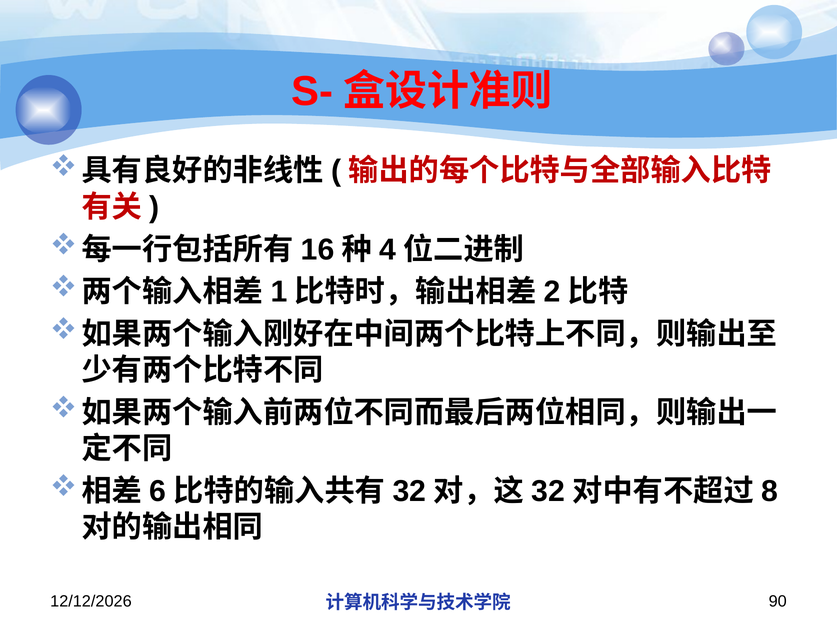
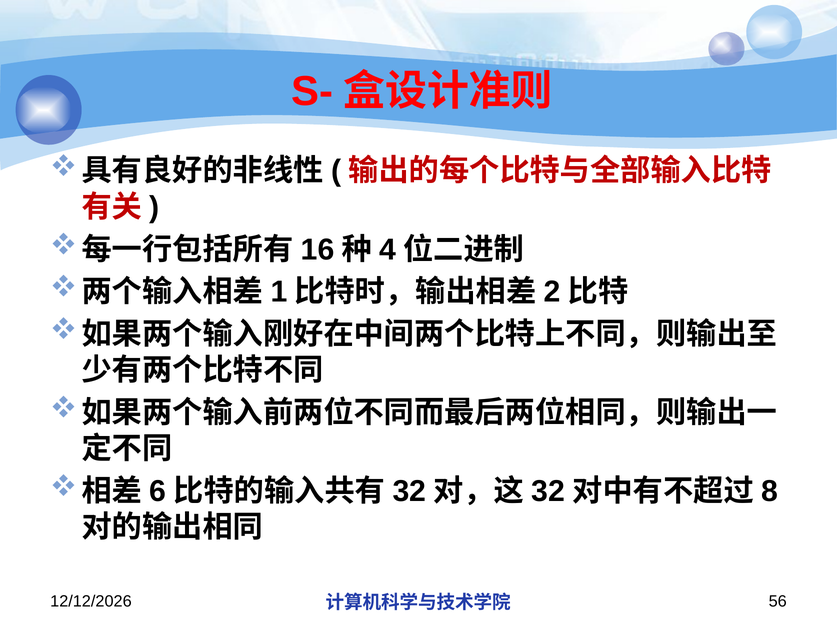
90: 90 -> 56 (778, 601)
